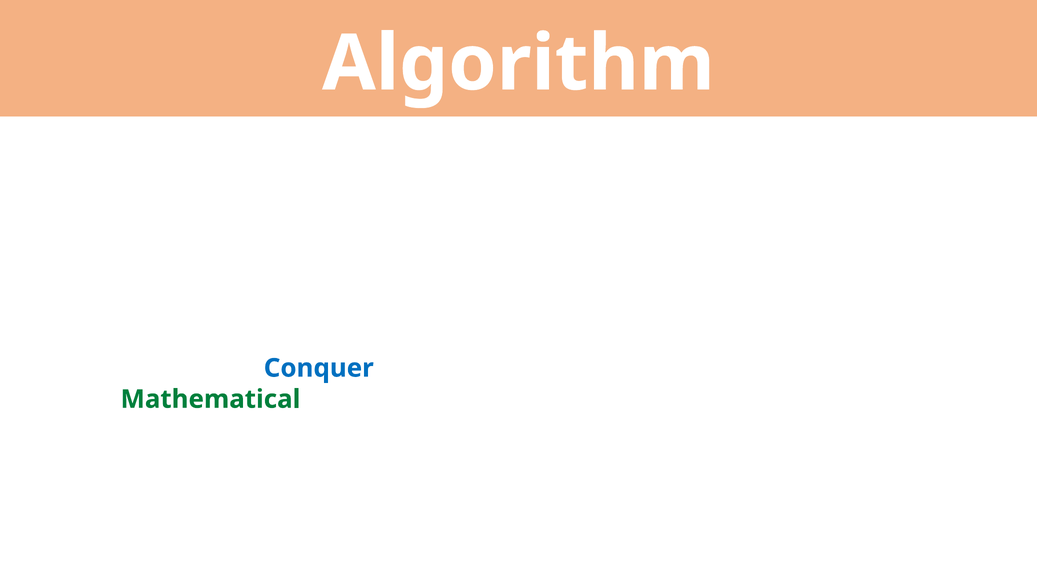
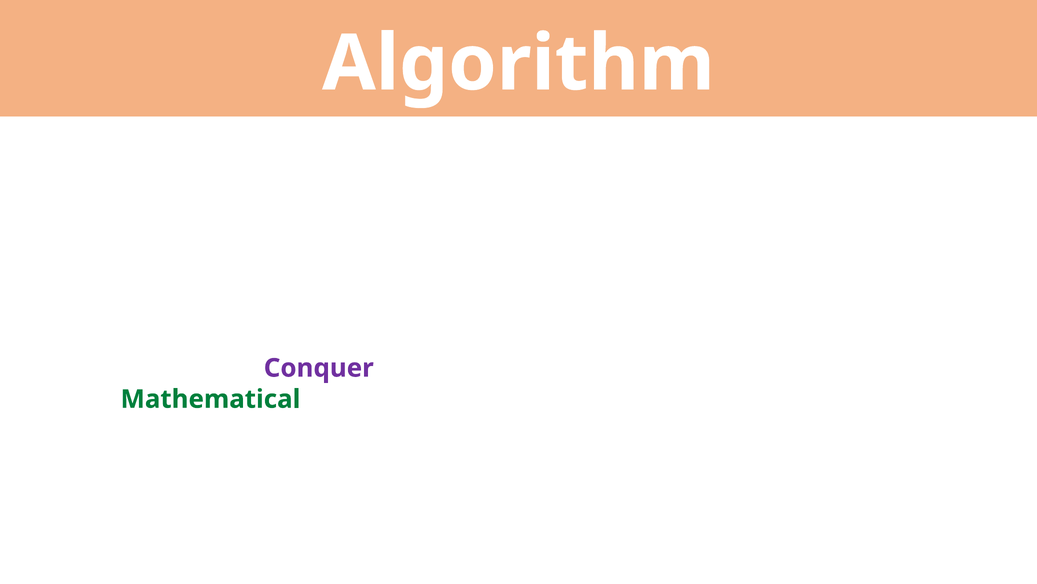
Conquer colour: blue -> purple (319, 368)
